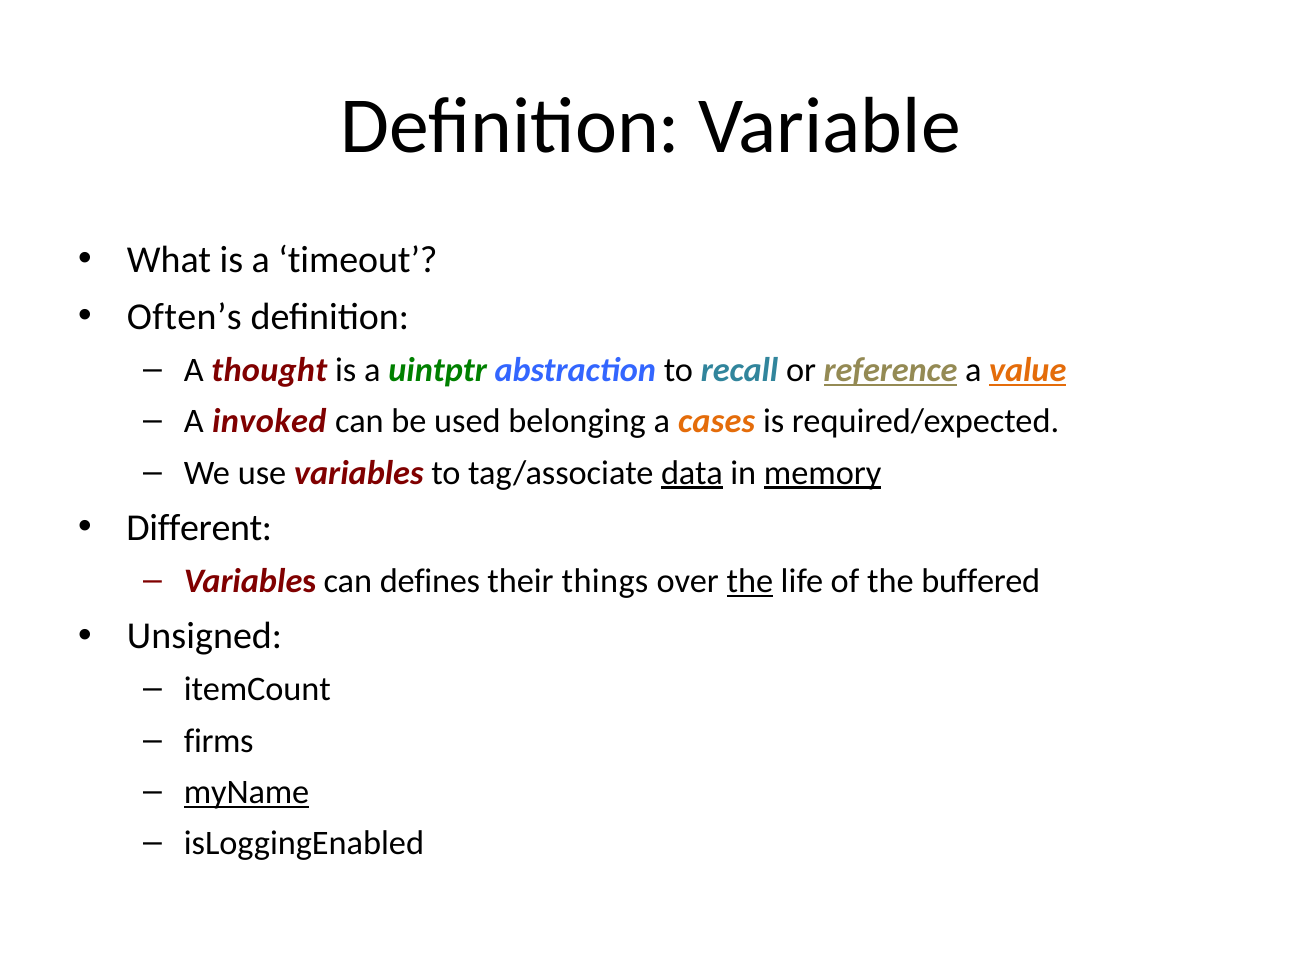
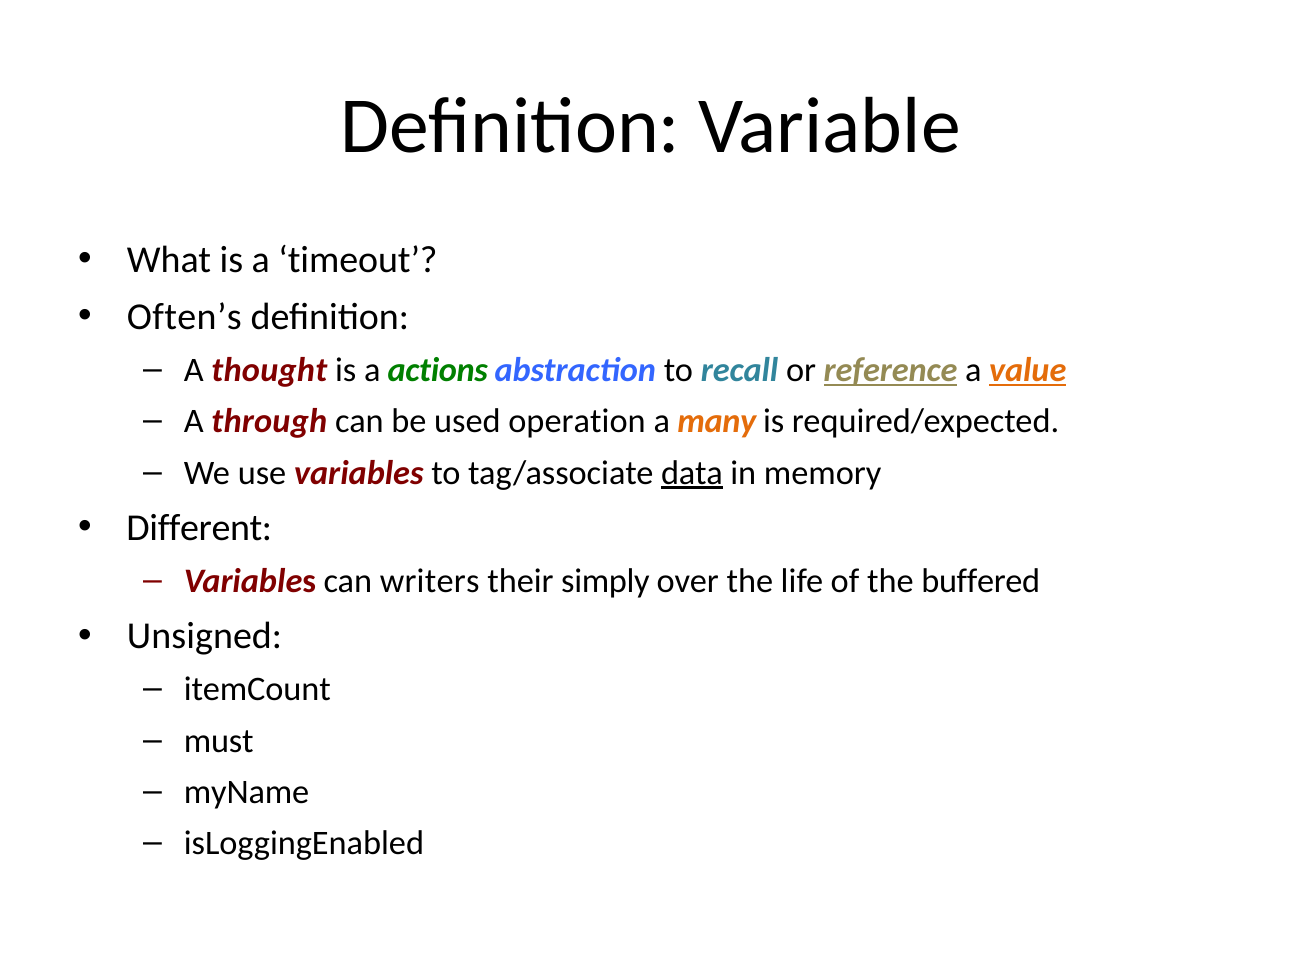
uintptr: uintptr -> actions (438, 370)
invoked: invoked -> through (269, 422)
belonging: belonging -> operation (577, 422)
cases: cases -> many (717, 422)
memory underline: present -> none (823, 473)
defines: defines -> writers (430, 581)
things: things -> simply (605, 581)
the underline: present -> none (750, 581)
firms: firms -> must (219, 741)
myName underline: present -> none (247, 793)
